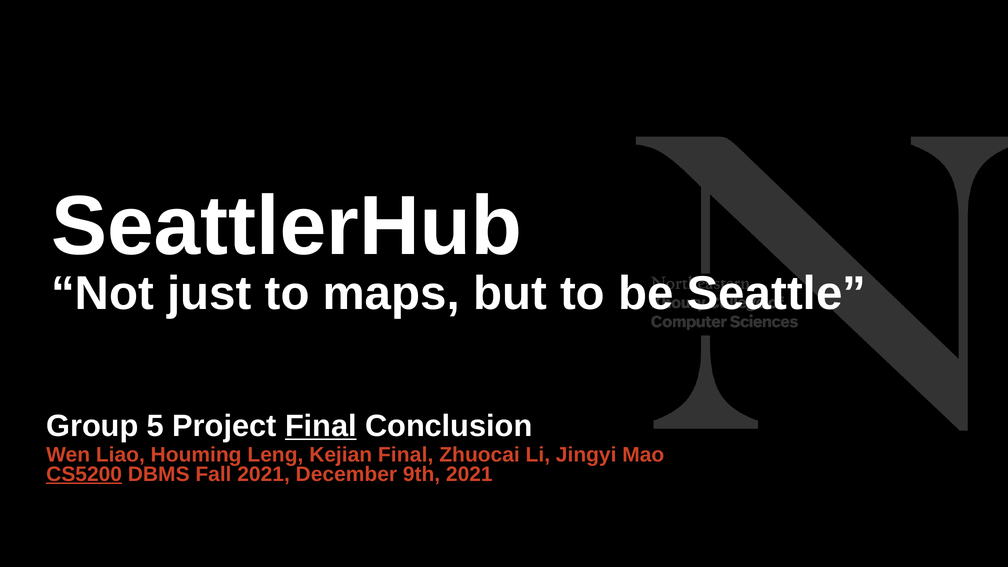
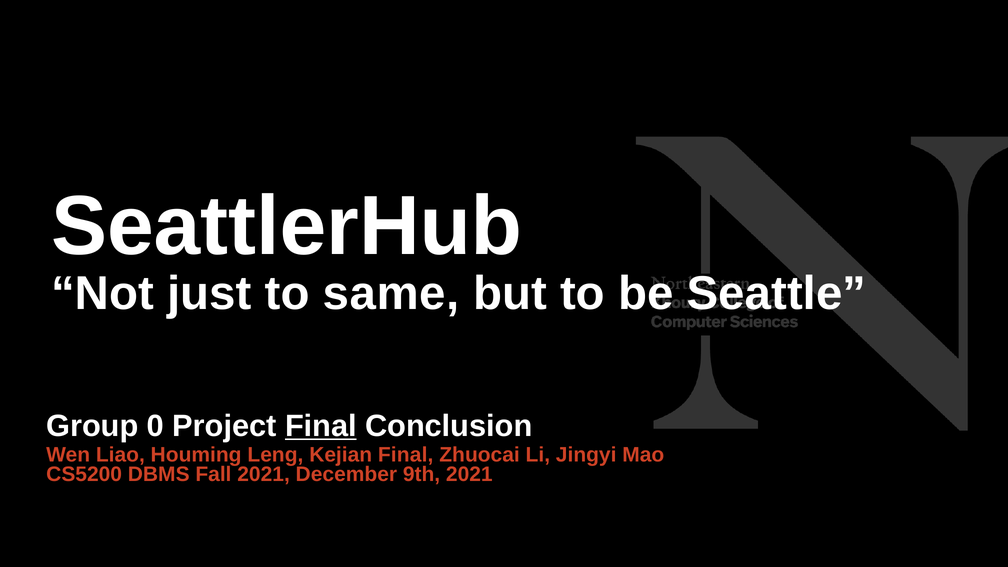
maps: maps -> same (391, 294)
5: 5 -> 0 (155, 426)
CS5200 underline: present -> none (84, 474)
